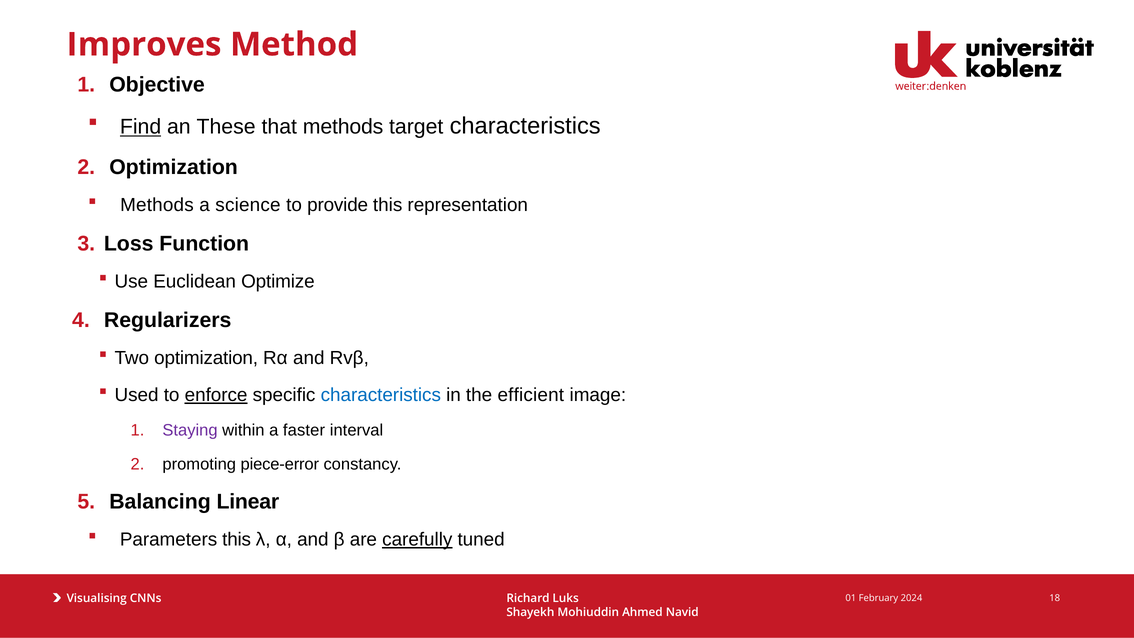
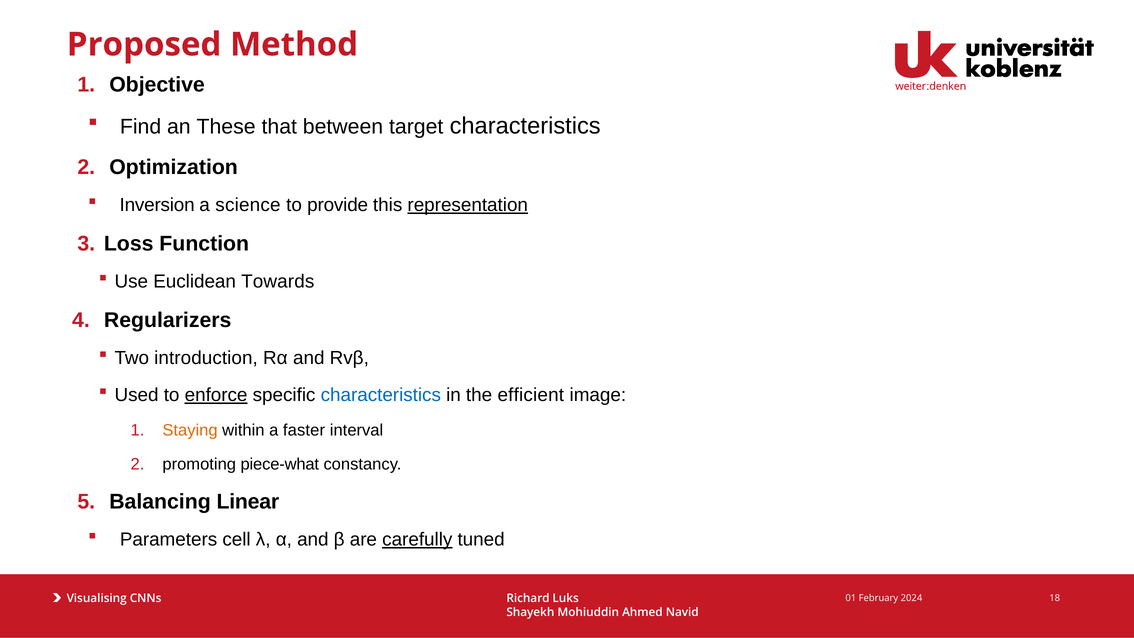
Improves: Improves -> Proposed (144, 45)
Find underline: present -> none (141, 127)
that methods: methods -> between (343, 127)
Methods: Methods -> Inversion (157, 205)
representation underline: none -> present (468, 205)
Optimize: Optimize -> Towards (278, 282)
Two optimization: optimization -> introduction (206, 358)
Staying colour: purple -> orange (190, 430)
piece-error: piece-error -> piece-what (280, 464)
Parameters this: this -> cell (237, 540)
